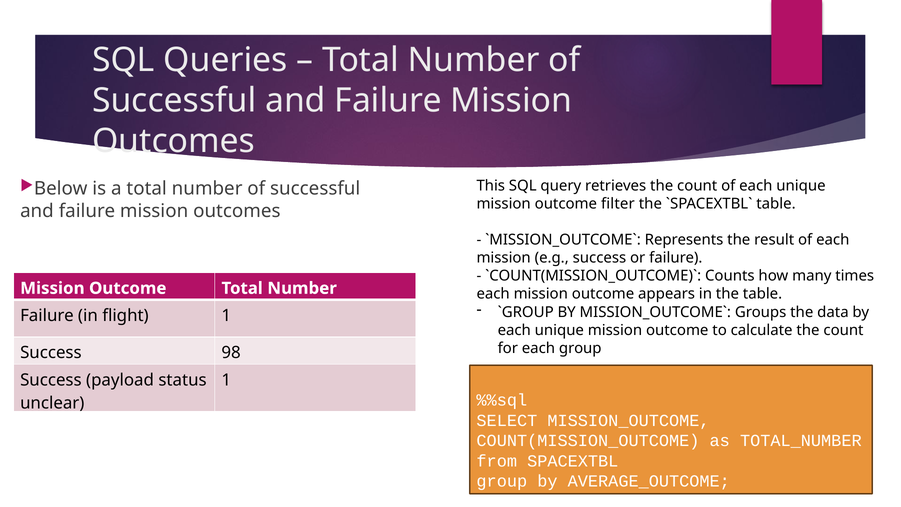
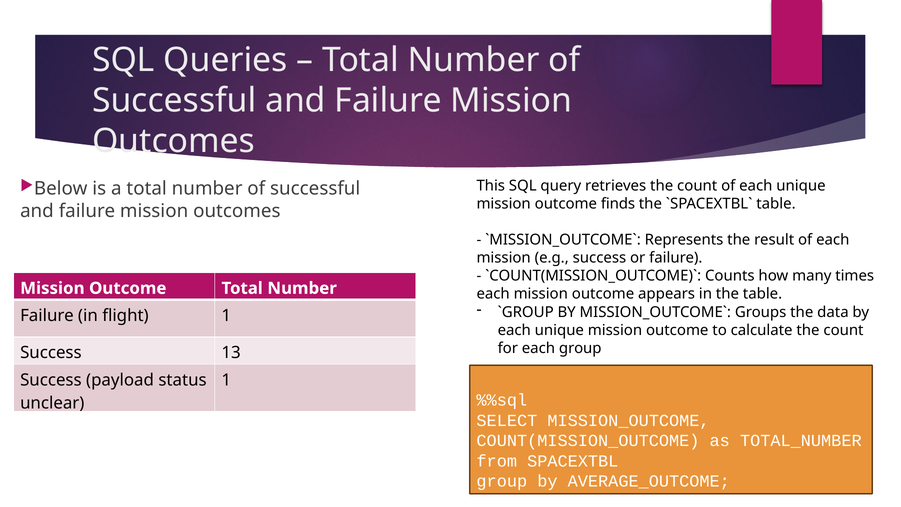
filter: filter -> finds (618, 204)
98: 98 -> 13 (231, 353)
